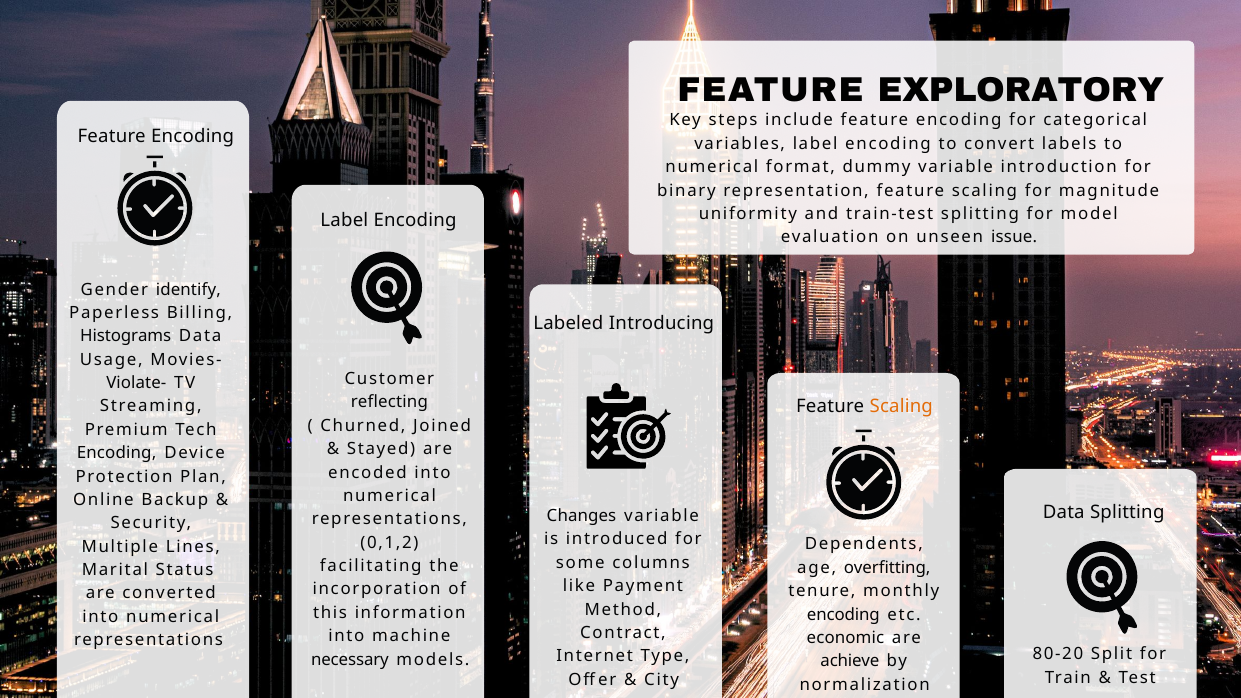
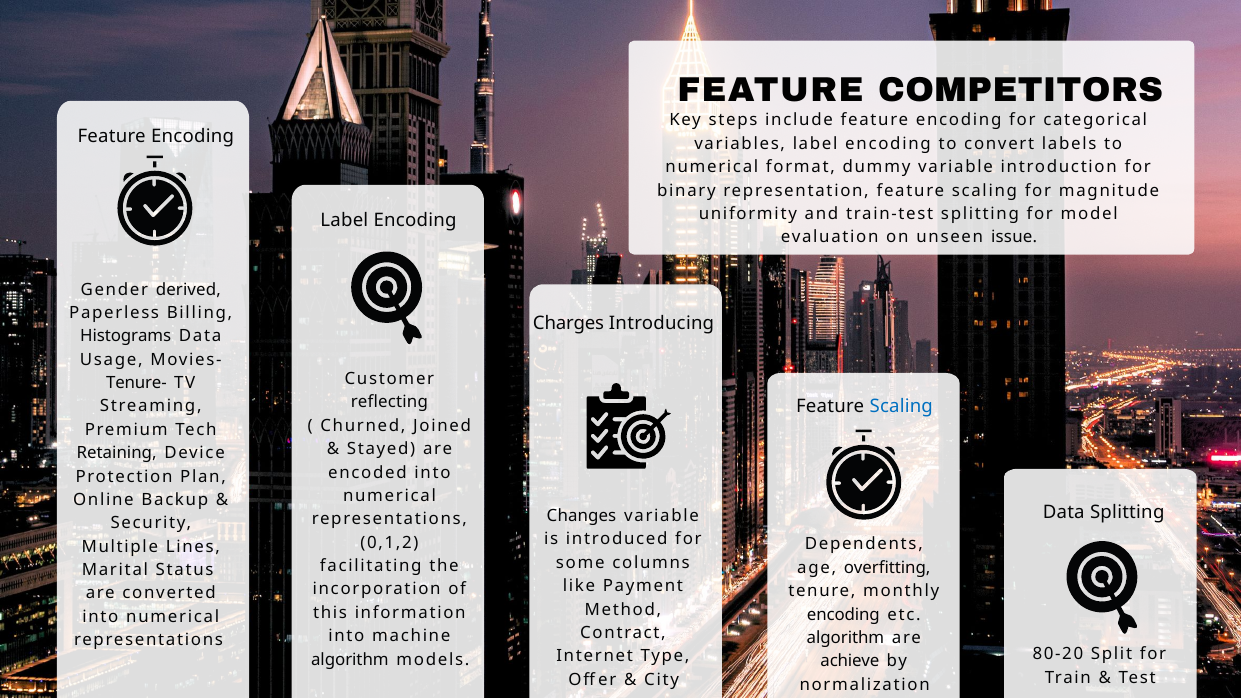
EXPLORATORY: EXPLORATORY -> COMPETITORS (1021, 90)
identify: identify -> derived (188, 290)
Labeled: Labeled -> Charges (569, 323)
Violate-: Violate- -> Tenure- (136, 383)
Scaling colour: orange -> blue (901, 406)
Encoding: Encoding -> Retaining (117, 453)
economic: economic -> algorithm (845, 638)
necessary: necessary -> algorithm (350, 660)
